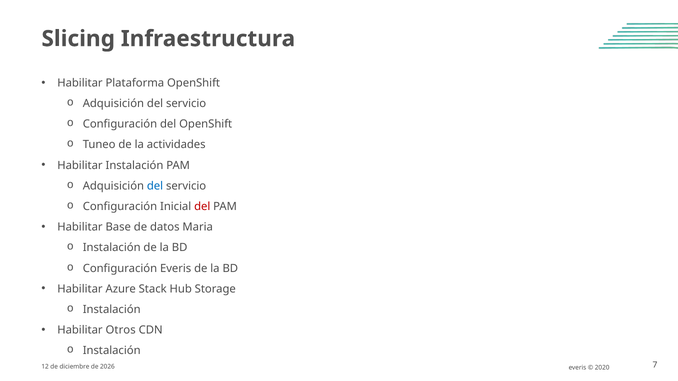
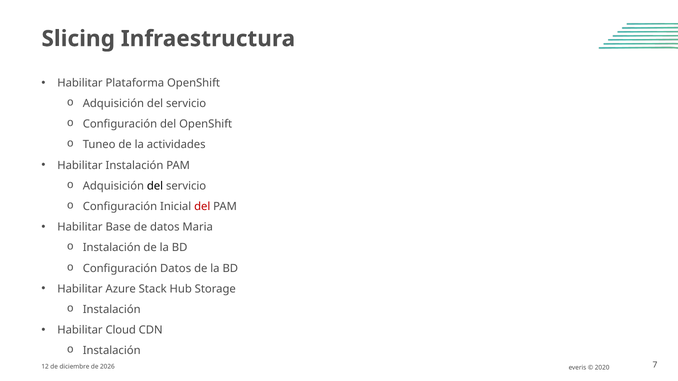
del colour: blue -> black (155, 186)
Configuración Everis: Everis -> Datos (176, 269)
Otros: Otros -> Cloud (121, 330)
